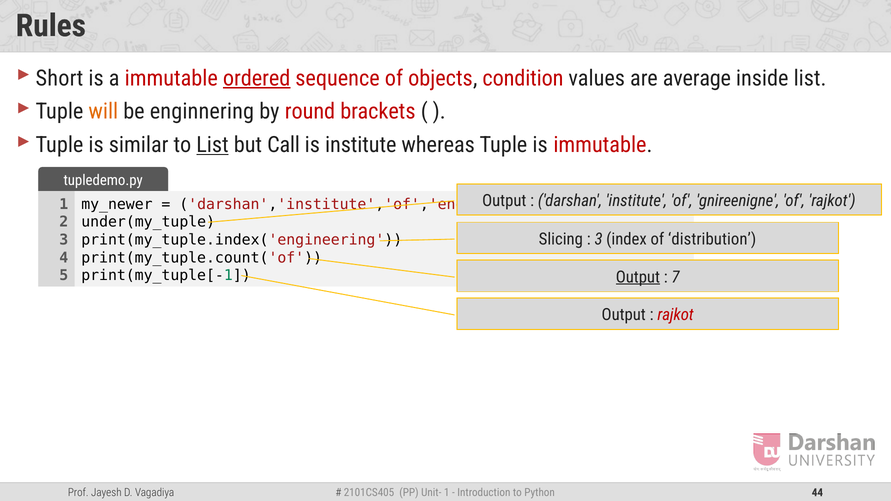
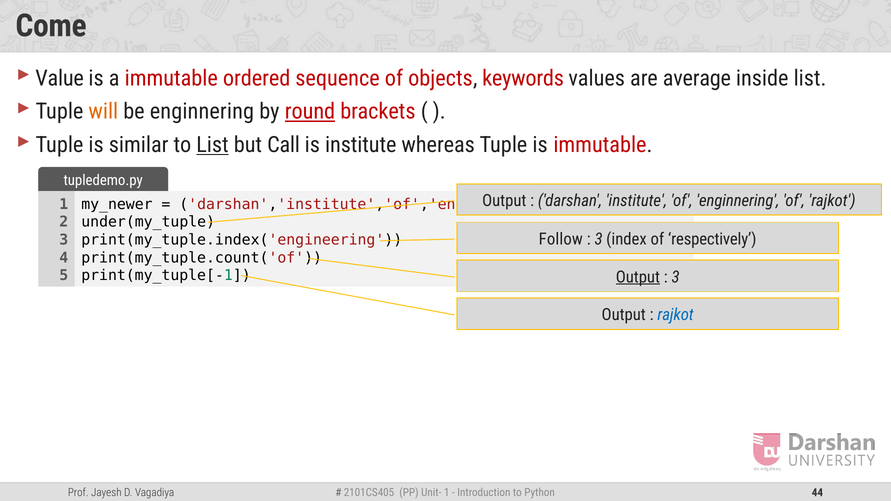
Rules: Rules -> Come (51, 26)
Short: Short -> Value (60, 78)
ordered underline: present -> none (257, 78)
condition: condition -> keywords (523, 78)
round underline: none -> present (310, 112)
of gnireenigne: gnireenigne -> enginnering (738, 201)
Slicing: Slicing -> Follow (561, 239)
distribution: distribution -> respectively (712, 239)
7: 7 -> 3 (676, 277)
rajkot colour: red -> blue (676, 315)
